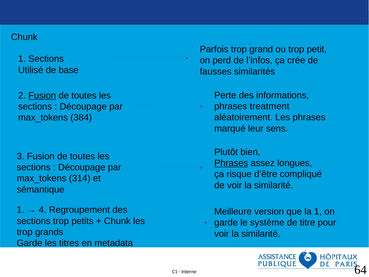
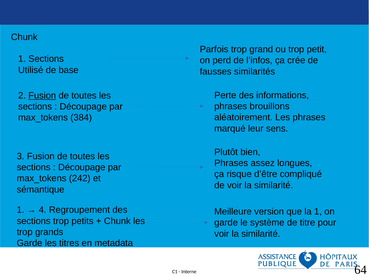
treatment: treatment -> brouillons (270, 106)
Phrases underline: present -> none (231, 163)
314: 314 -> 242 (80, 178)
